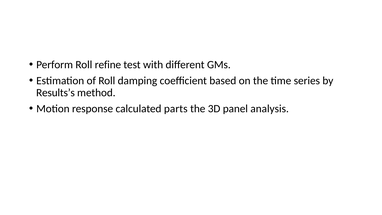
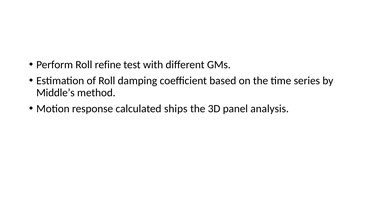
Results’s: Results’s -> Middle’s (55, 93)
parts: parts -> ships (176, 109)
